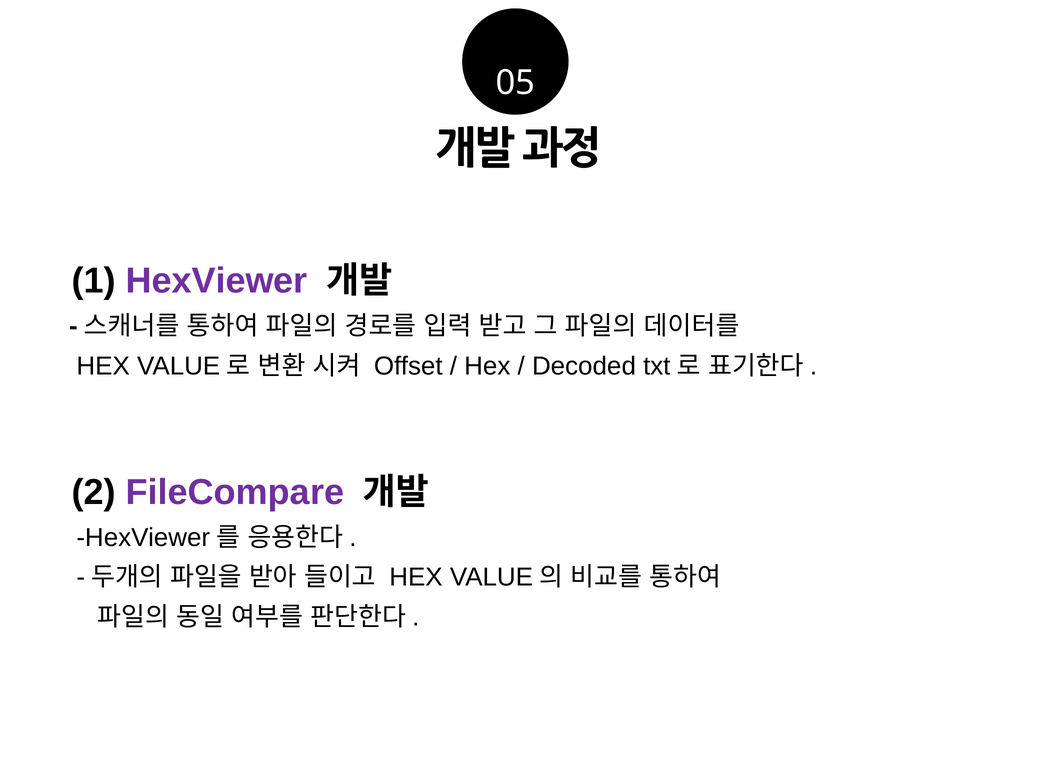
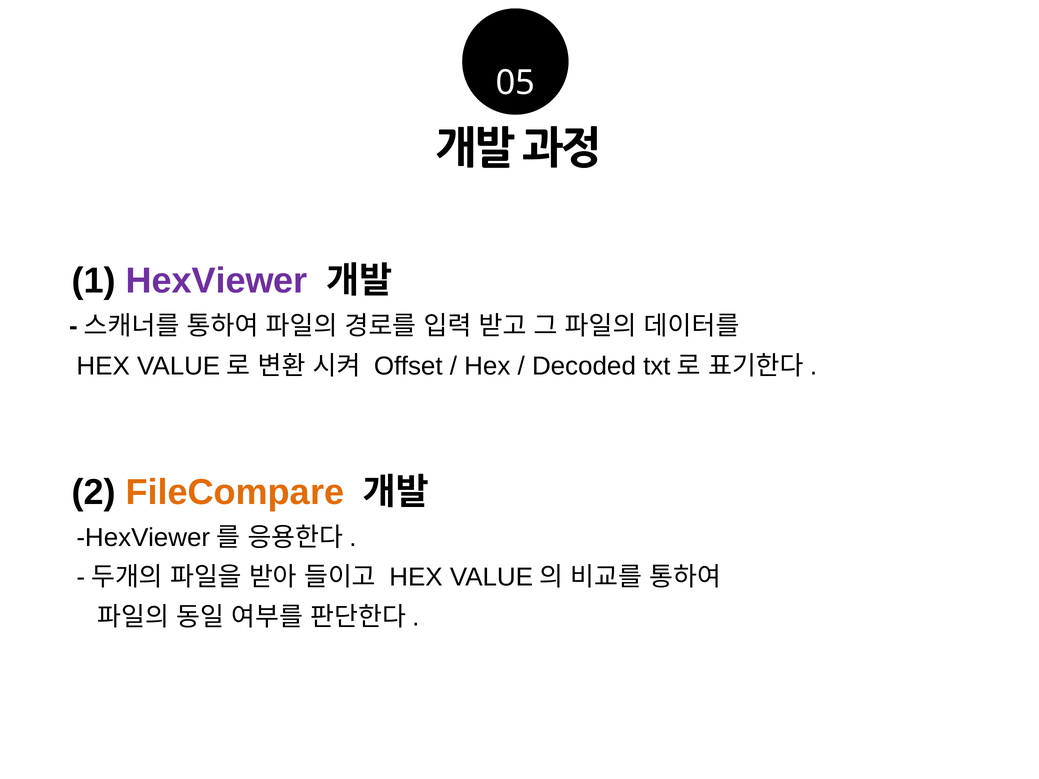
FileCompare colour: purple -> orange (235, 492)
